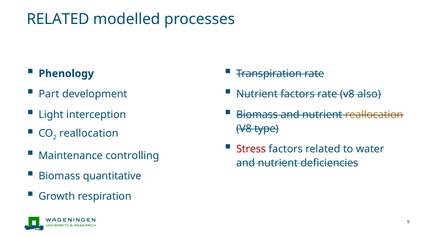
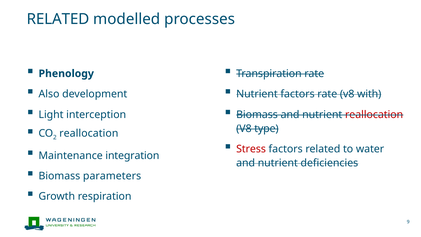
Part: Part -> Also (49, 94)
also: also -> with (369, 94)
reallocation colour: orange -> red (374, 114)
controlling: controlling -> integration (132, 155)
quantitative: quantitative -> parameters (112, 176)
